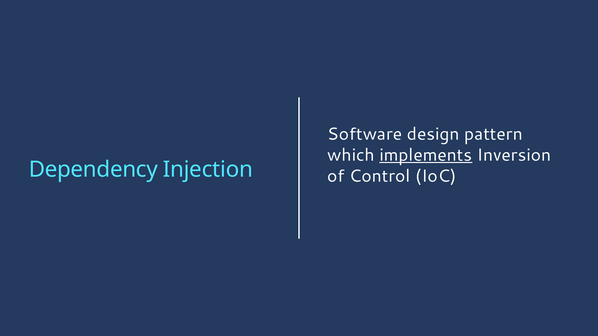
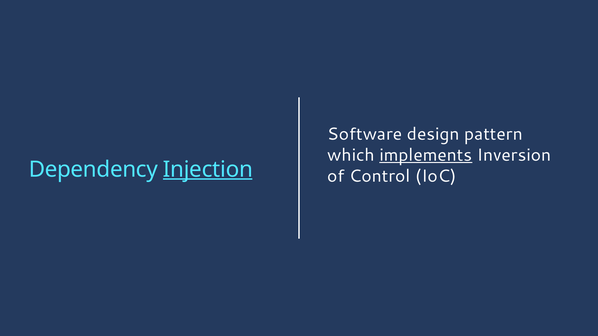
Injection underline: none -> present (208, 170)
